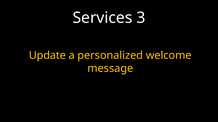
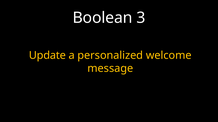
Services: Services -> Boolean (103, 18)
